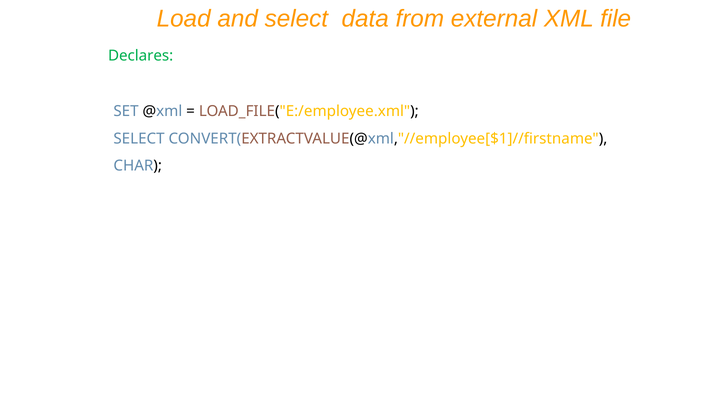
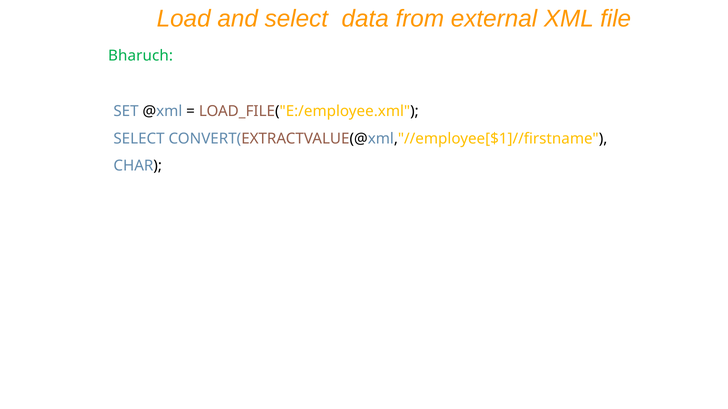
Declares: Declares -> Bharuch (141, 56)
